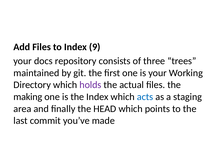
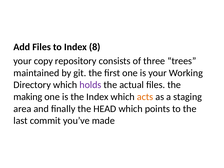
9: 9 -> 8 (95, 47)
docs: docs -> copy (43, 61)
acts colour: blue -> orange (145, 97)
